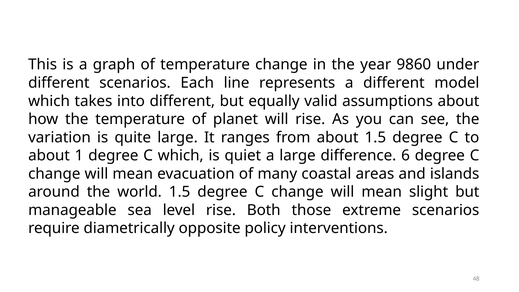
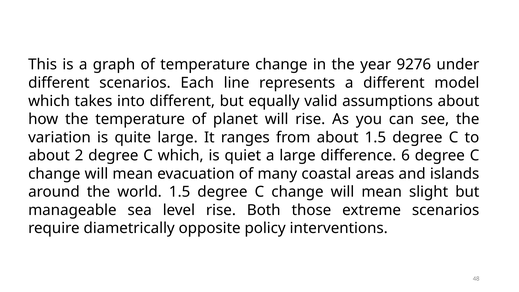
9860: 9860 -> 9276 (414, 65)
1: 1 -> 2 (79, 156)
